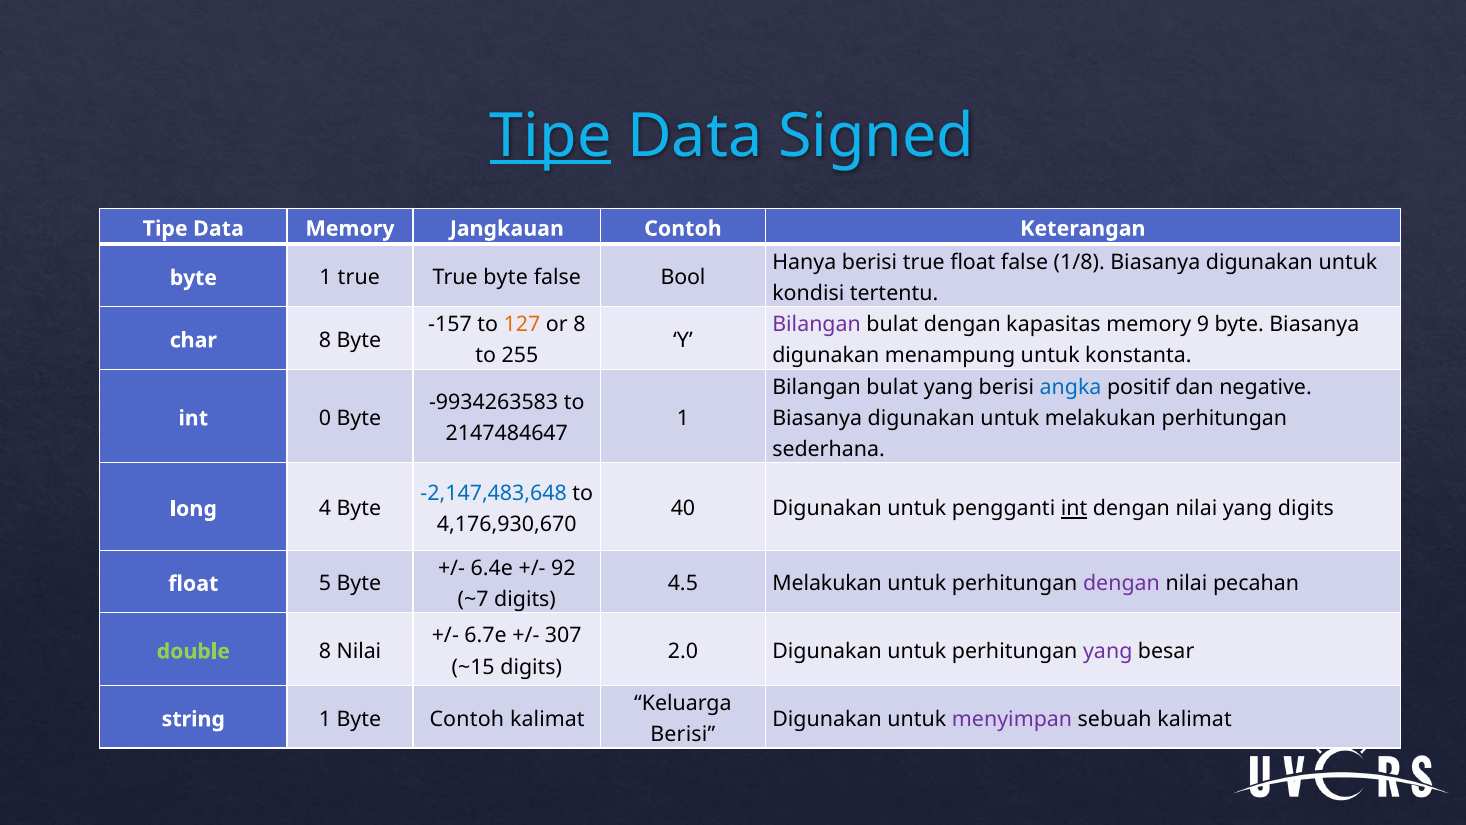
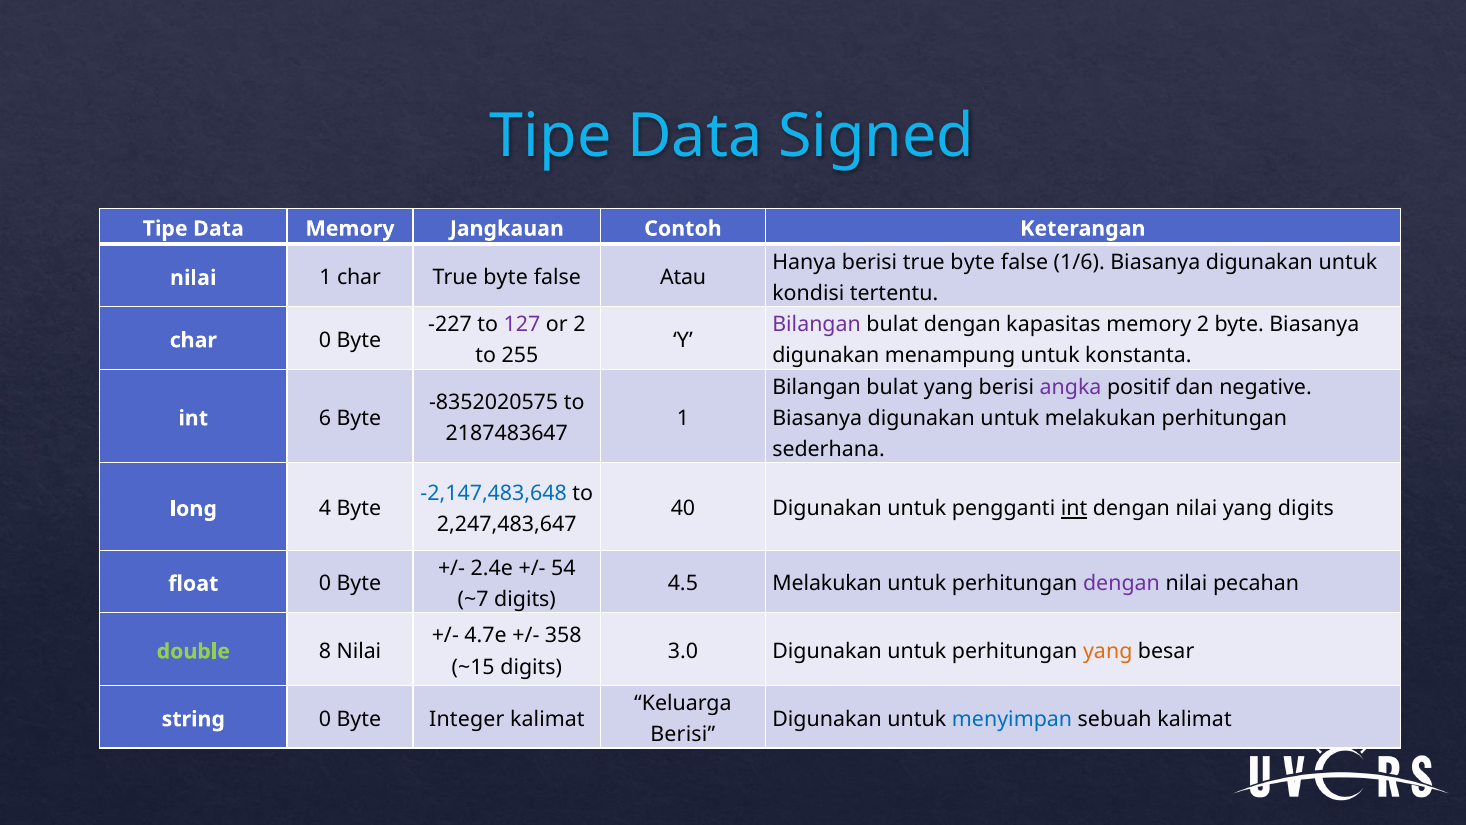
Tipe underline: present -> none (551, 136)
berisi true float: float -> byte (973, 262)
1/8: 1/8 -> 1/6 (1079, 262)
byte: byte -> nilai (193, 278)
1 true: true -> char (359, 278)
Bool: Bool -> Atau (683, 278)
-157: -157 -> -227 (450, 325)
127 colour: orange -> purple (522, 325)
or 8: 8 -> 2 (579, 325)
memory 9: 9 -> 2 (1203, 325)
char 8: 8 -> 0 (325, 340)
angka colour: blue -> purple (1071, 387)
-9934263583: -9934263583 -> -8352020575 (494, 403)
0: 0 -> 6 (325, 418)
2147484647: 2147484647 -> 2187483647 (507, 434)
4,176,930,670: 4,176,930,670 -> 2,247,483,647 (507, 524)
6.4e: 6.4e -> 2.4e (492, 568)
92: 92 -> 54 (563, 568)
float 5: 5 -> 0 (325, 583)
6.7e: 6.7e -> 4.7e (486, 636)
307: 307 -> 358 (563, 636)
2.0: 2.0 -> 3.0 (683, 651)
yang colour: purple -> orange (1108, 651)
menyimpan colour: purple -> blue (1012, 719)
string 1: 1 -> 0 (325, 719)
Byte Contoh: Contoh -> Integer (467, 719)
